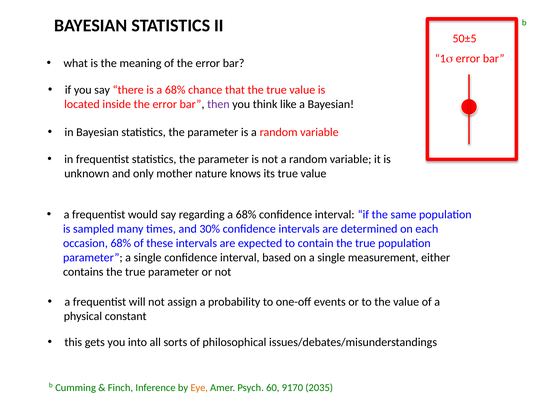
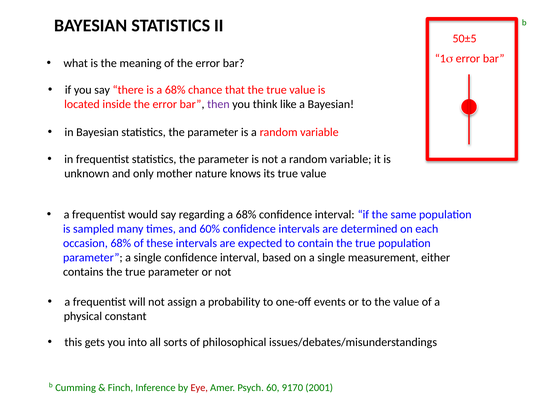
30%: 30% -> 60% (210, 229)
Eye colour: orange -> red (199, 388)
2035: 2035 -> 2001 (319, 388)
